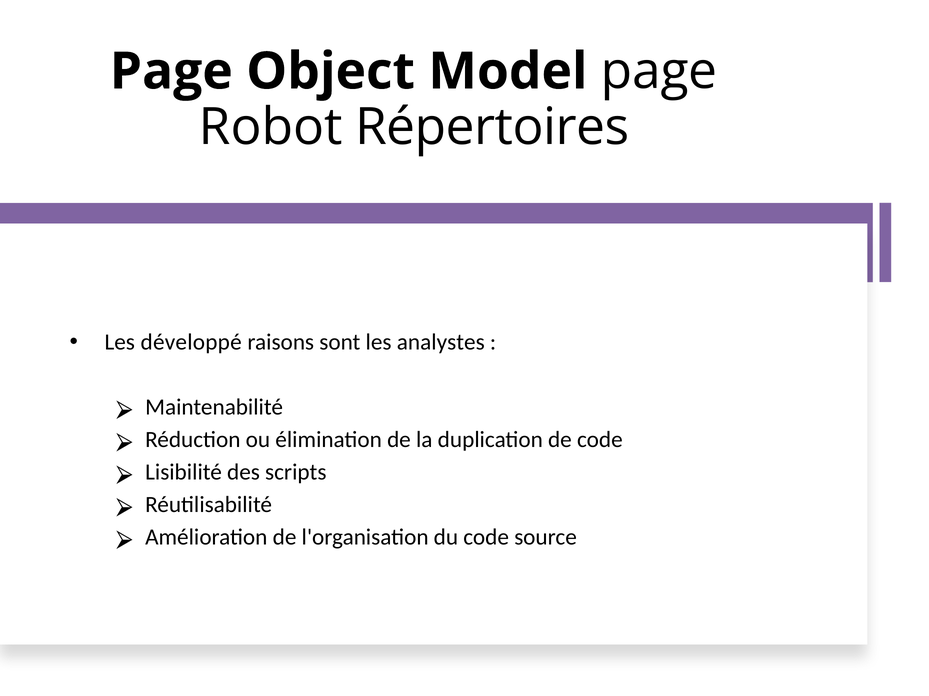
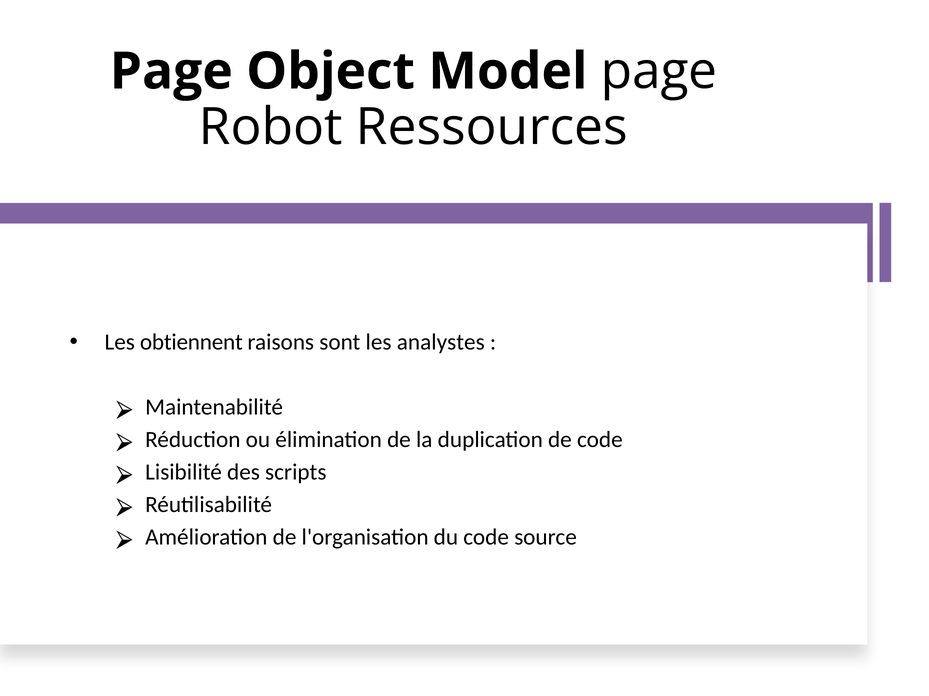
Répertoires: Répertoires -> Ressources (492, 127)
développé: développé -> obtiennent (191, 343)
